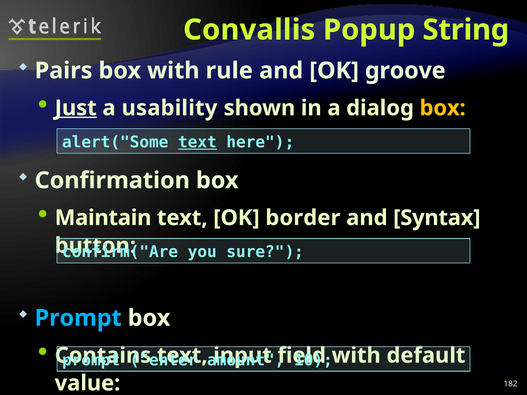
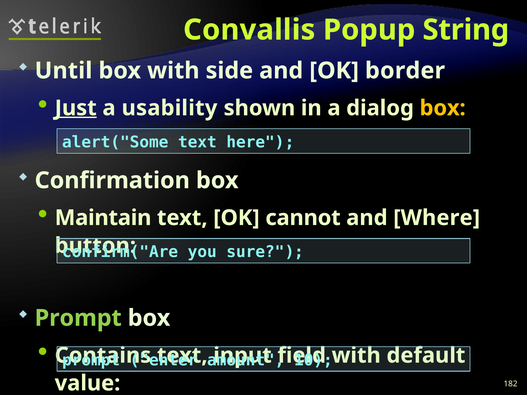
Pairs: Pairs -> Until (63, 71)
rule: rule -> side (229, 71)
groove: groove -> border (405, 71)
text underline: present -> none (198, 142)
border: border -> cannot (303, 218)
Syntax: Syntax -> Where (437, 218)
Prompt colour: light blue -> light green (78, 318)
